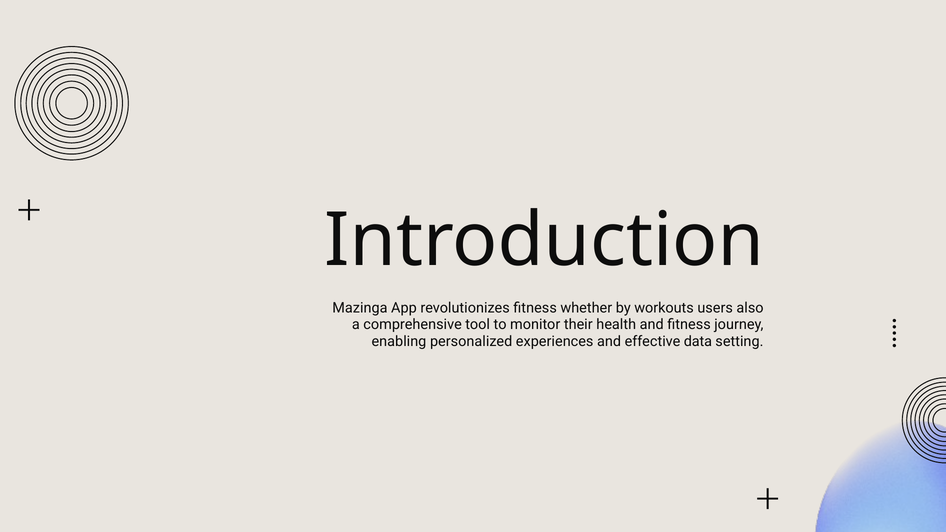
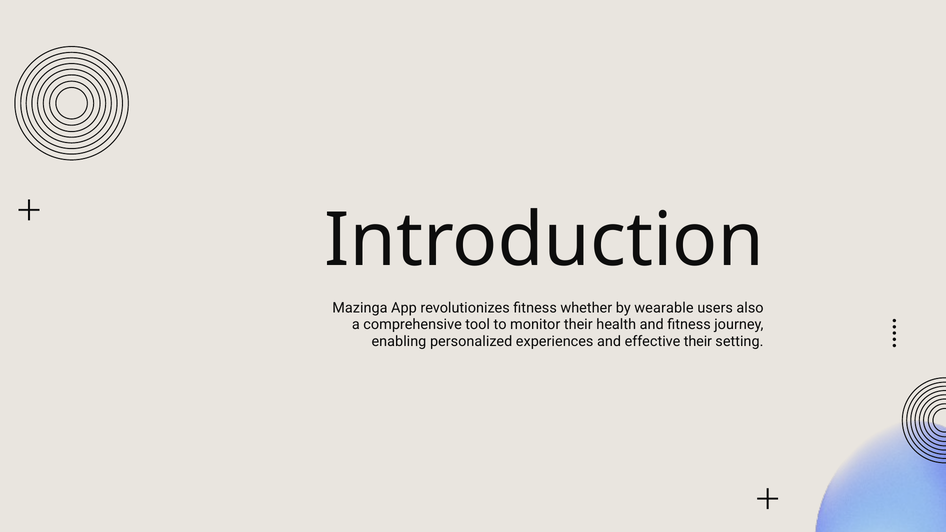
workouts: workouts -> wearable (664, 308)
effective data: data -> their (698, 342)
